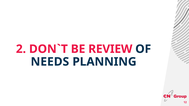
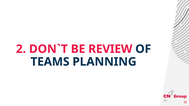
NEEDS: NEEDS -> TEAMS (50, 62)
